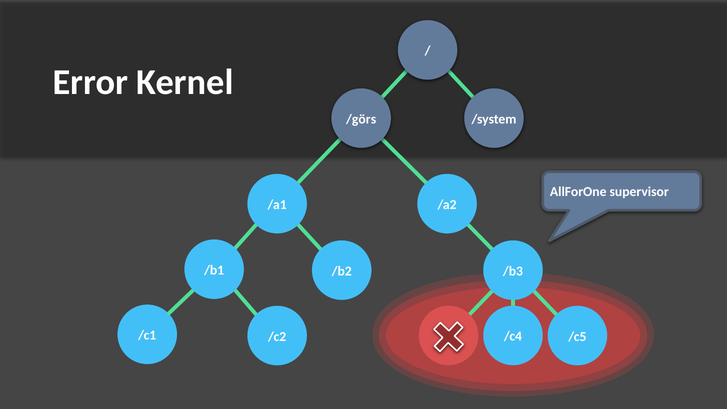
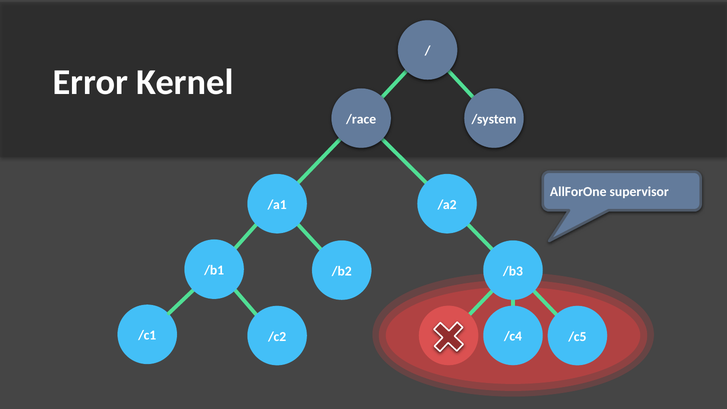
/görs: /görs -> /race (361, 119)
